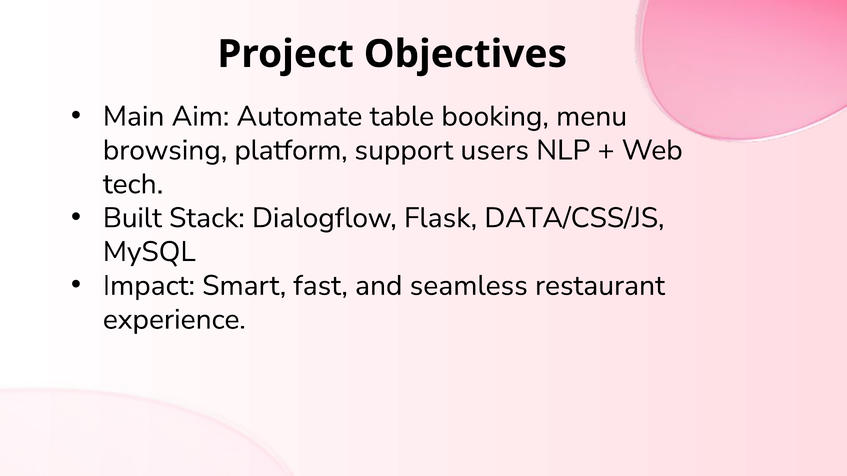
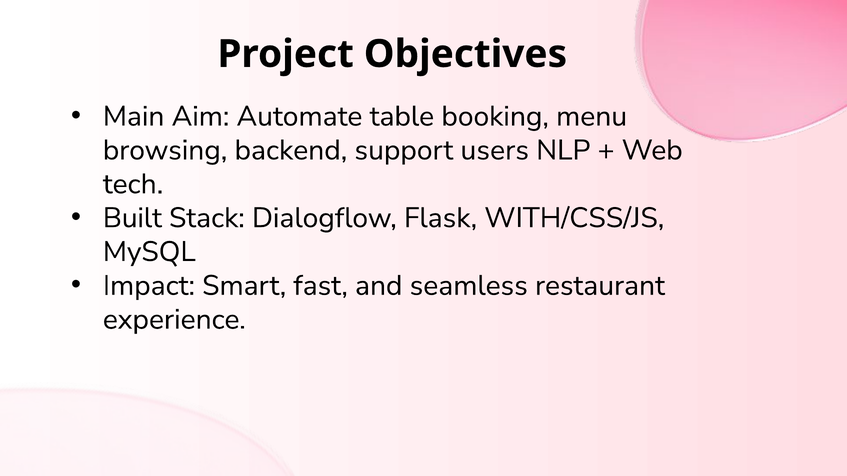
platform: platform -> backend (291, 150)
DATA/CSS/JS: DATA/CSS/JS -> WITH/CSS/JS (574, 218)
